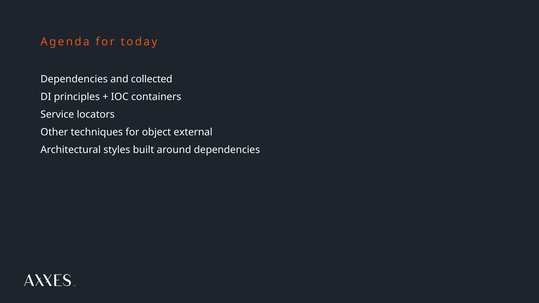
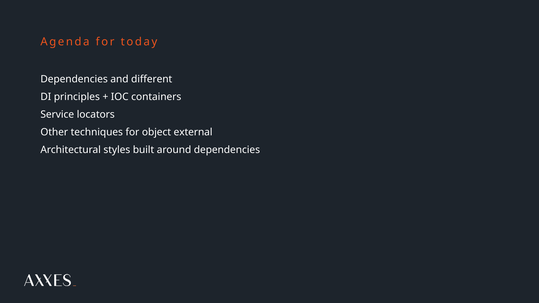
collected: collected -> different (152, 79)
